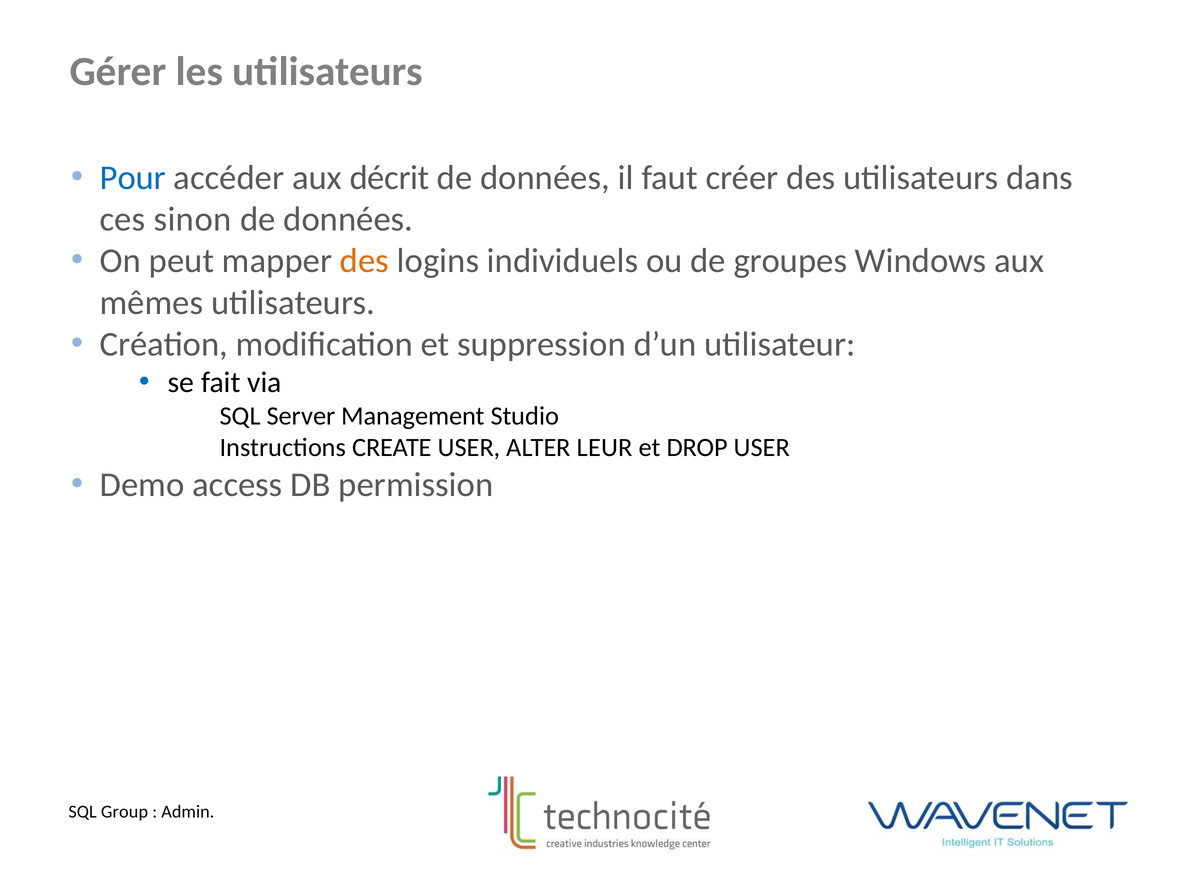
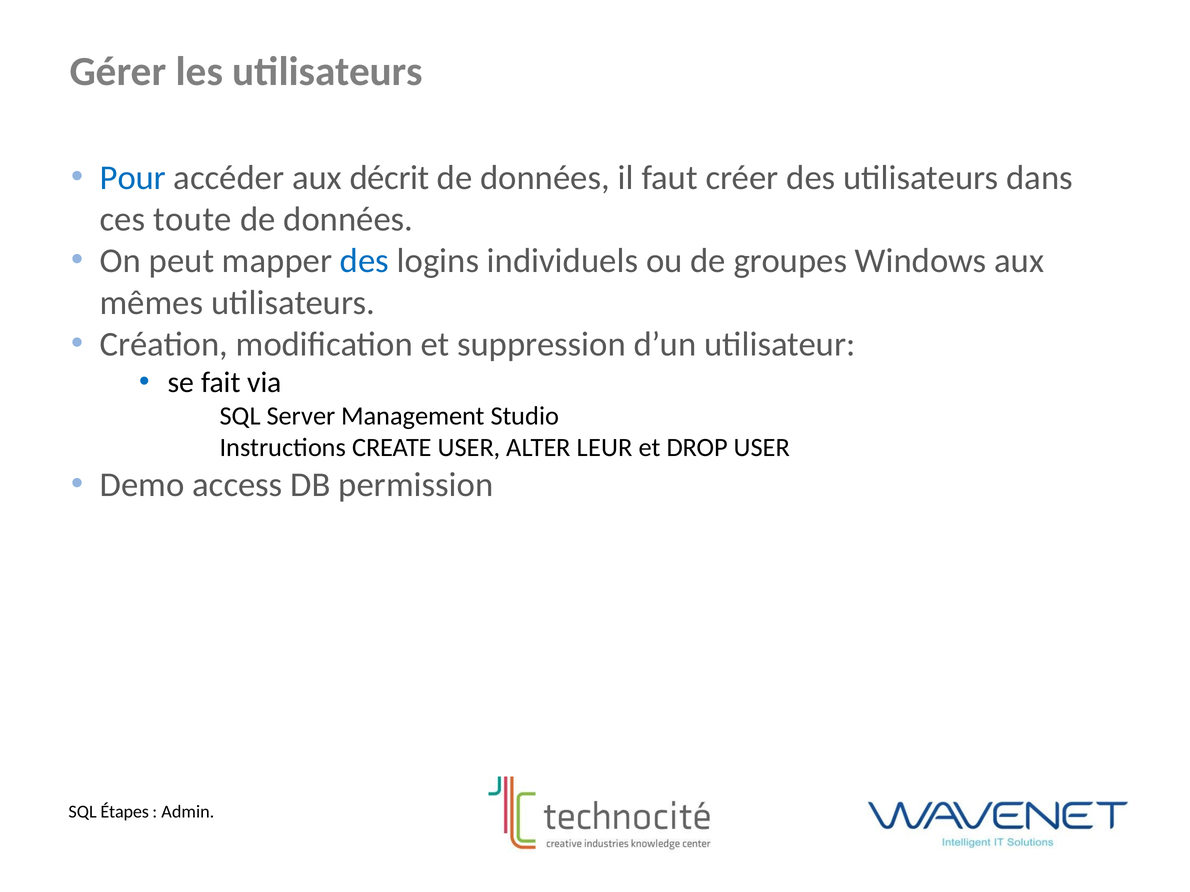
sinon: sinon -> toute (193, 220)
des colour: orange -> blue (364, 261)
Group: Group -> Étapes (125, 812)
